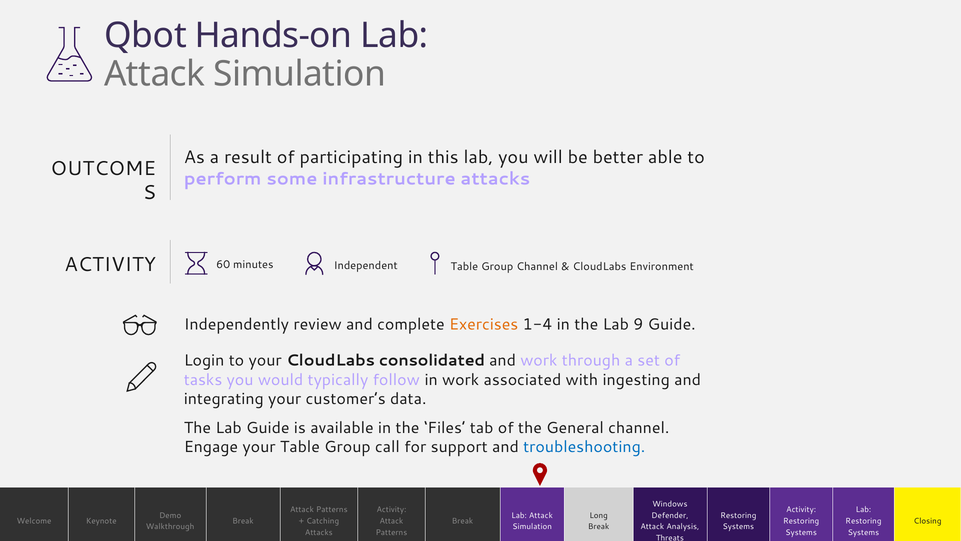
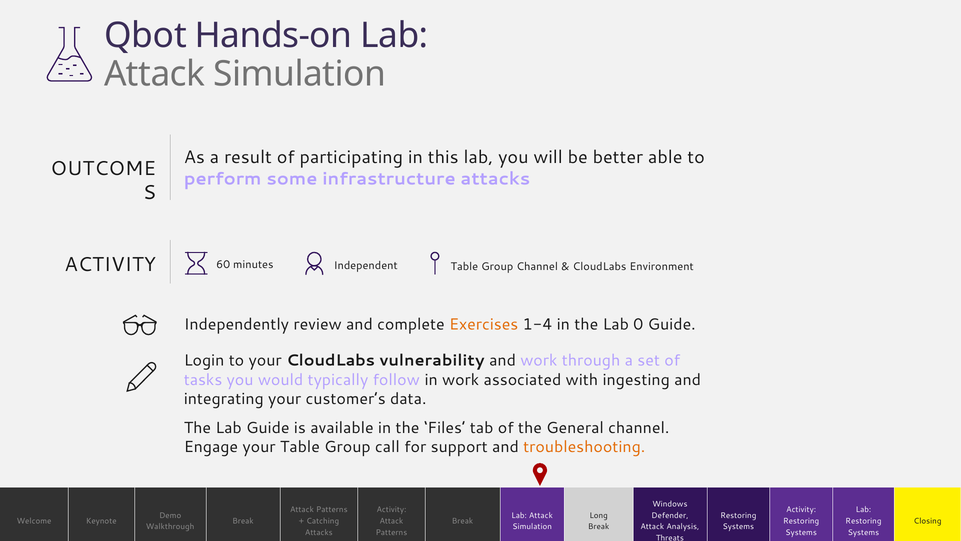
9: 9 -> 0 (638, 324)
consolidated: consolidated -> vulnerability (432, 360)
troubleshooting colour: blue -> orange (584, 447)
